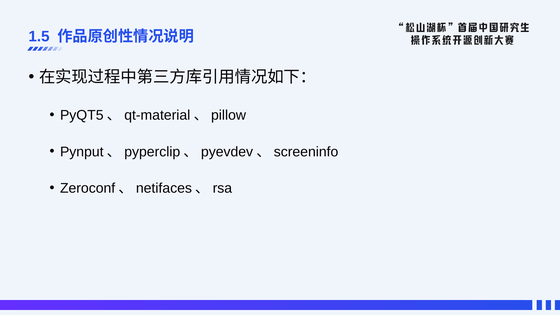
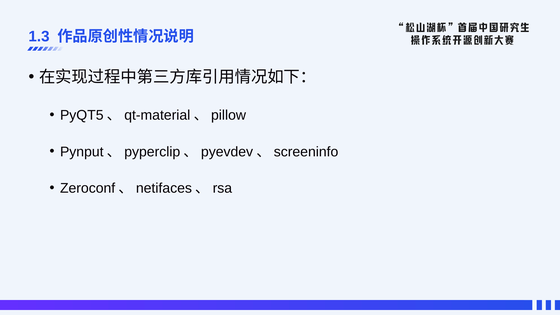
1.5: 1.5 -> 1.3 (39, 36)
